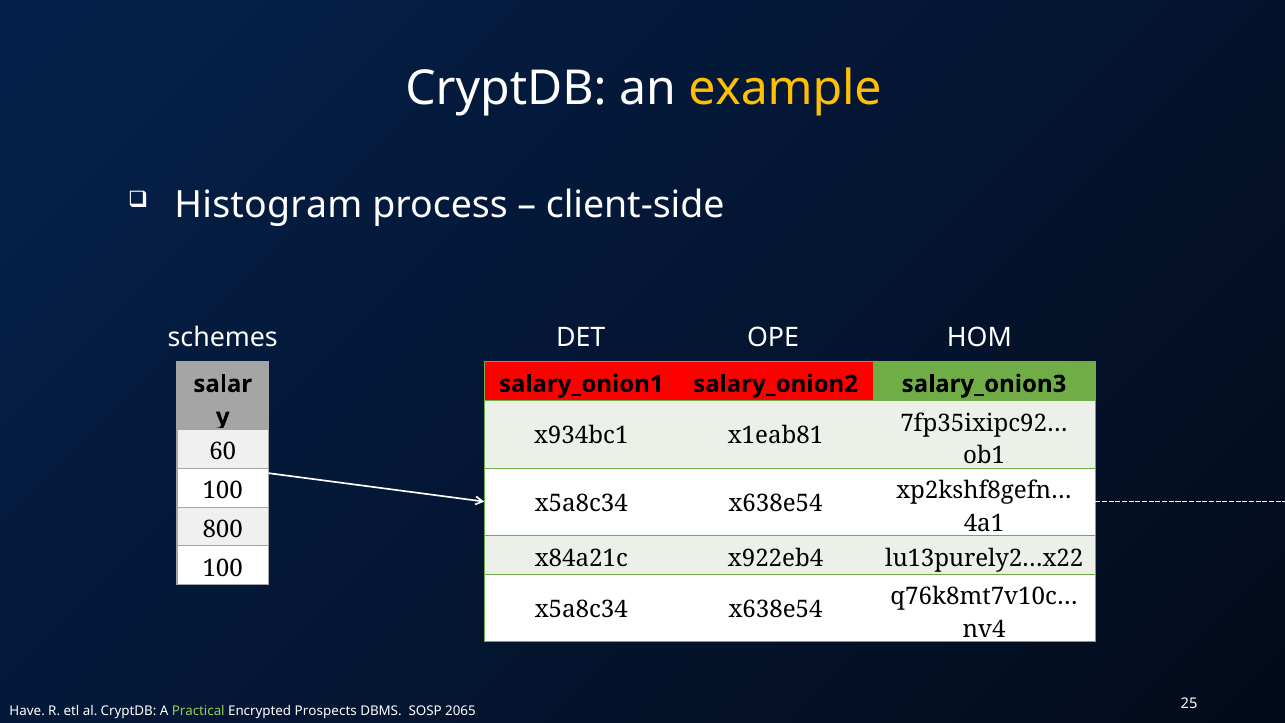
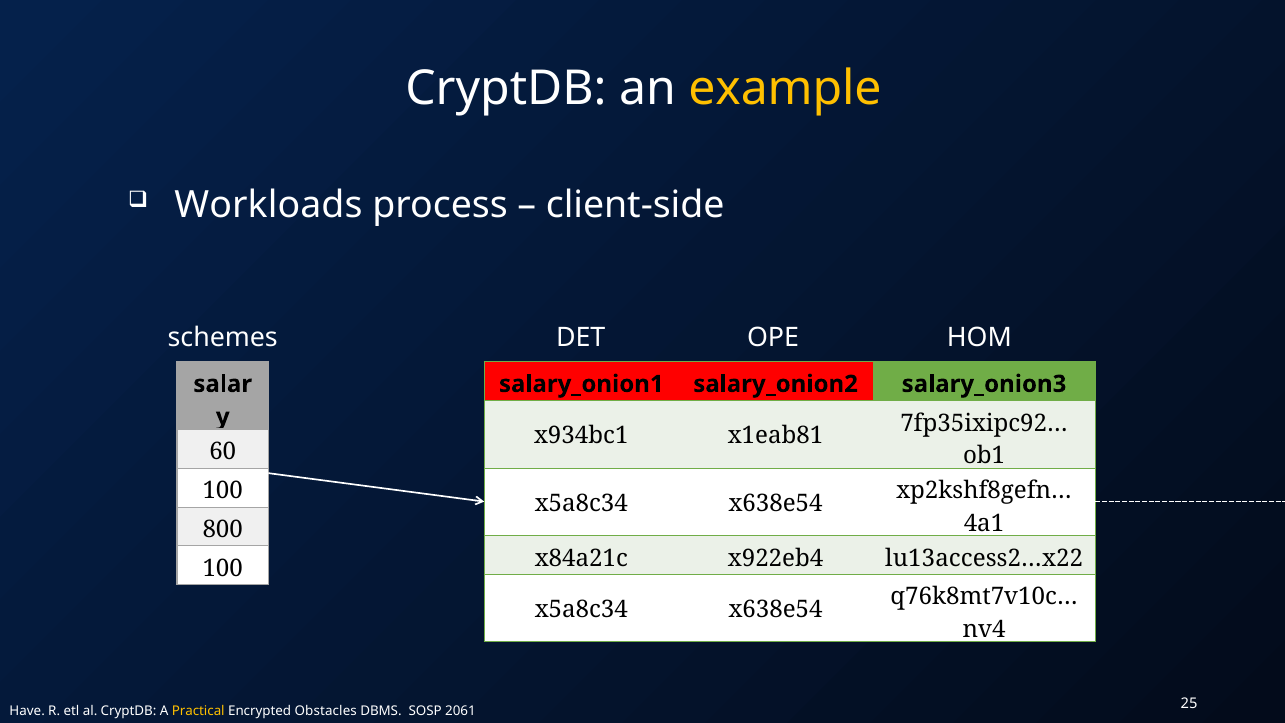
Histogram: Histogram -> Workloads (268, 205)
lu13purely2…x22: lu13purely2…x22 -> lu13access2…x22 (984, 558)
Practical colour: light green -> yellow (198, 711)
Prospects: Prospects -> Obstacles (326, 711)
2065: 2065 -> 2061 (460, 711)
